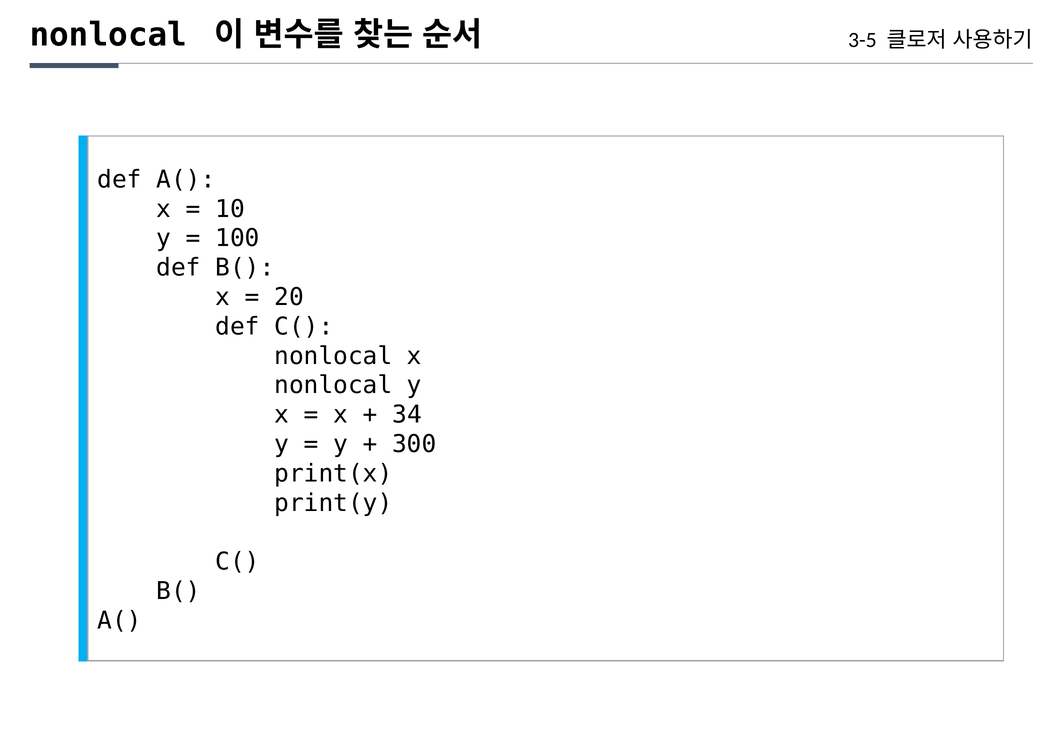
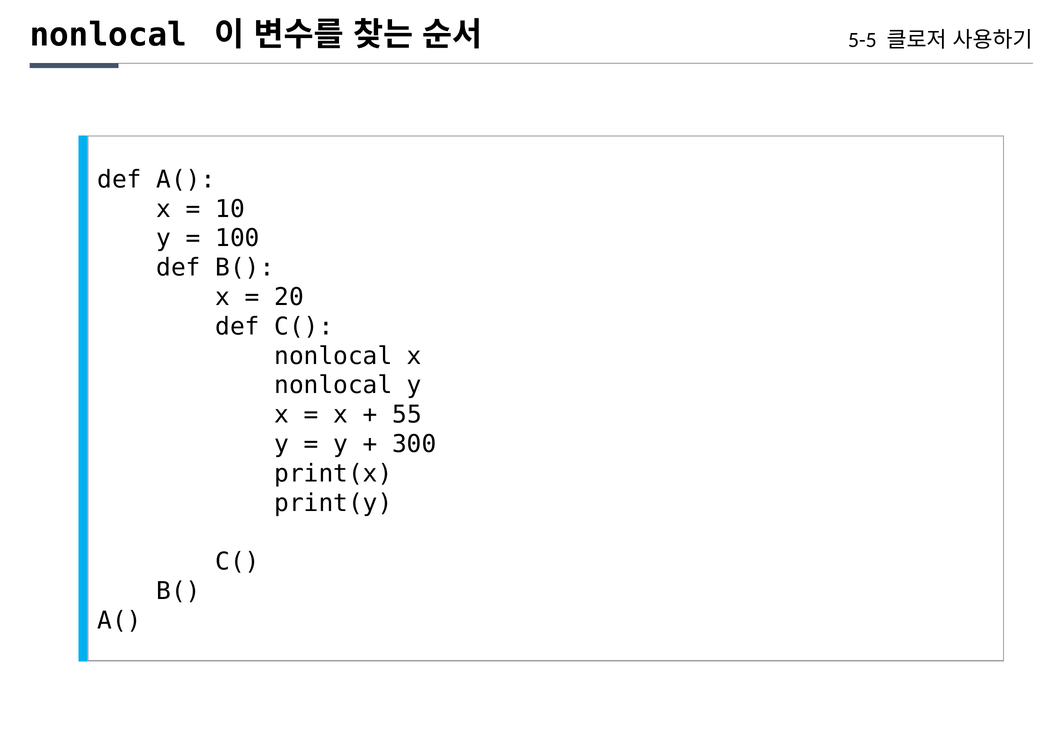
3-5: 3-5 -> 5-5 (862, 40)
34: 34 -> 55 (407, 415)
